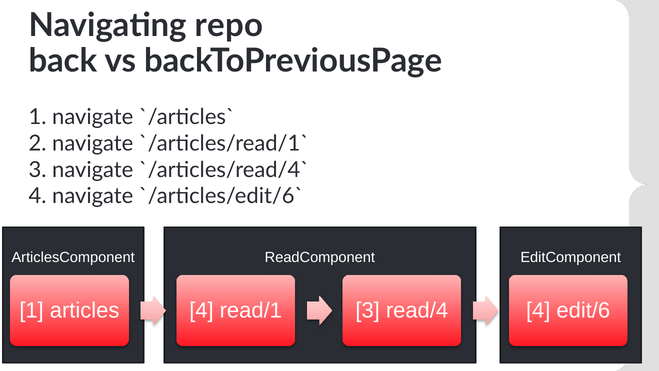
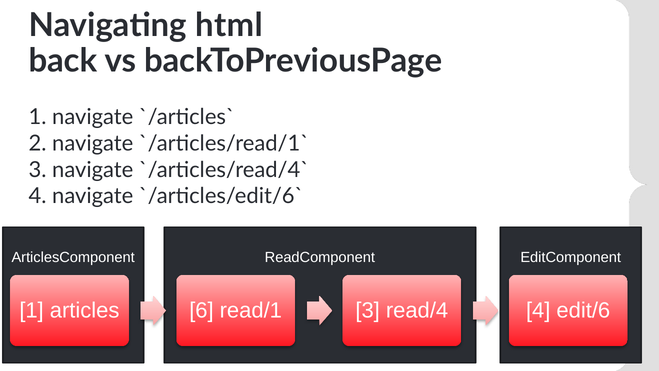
repo: repo -> html (229, 25)
4: 4 -> 6 (201, 310)
